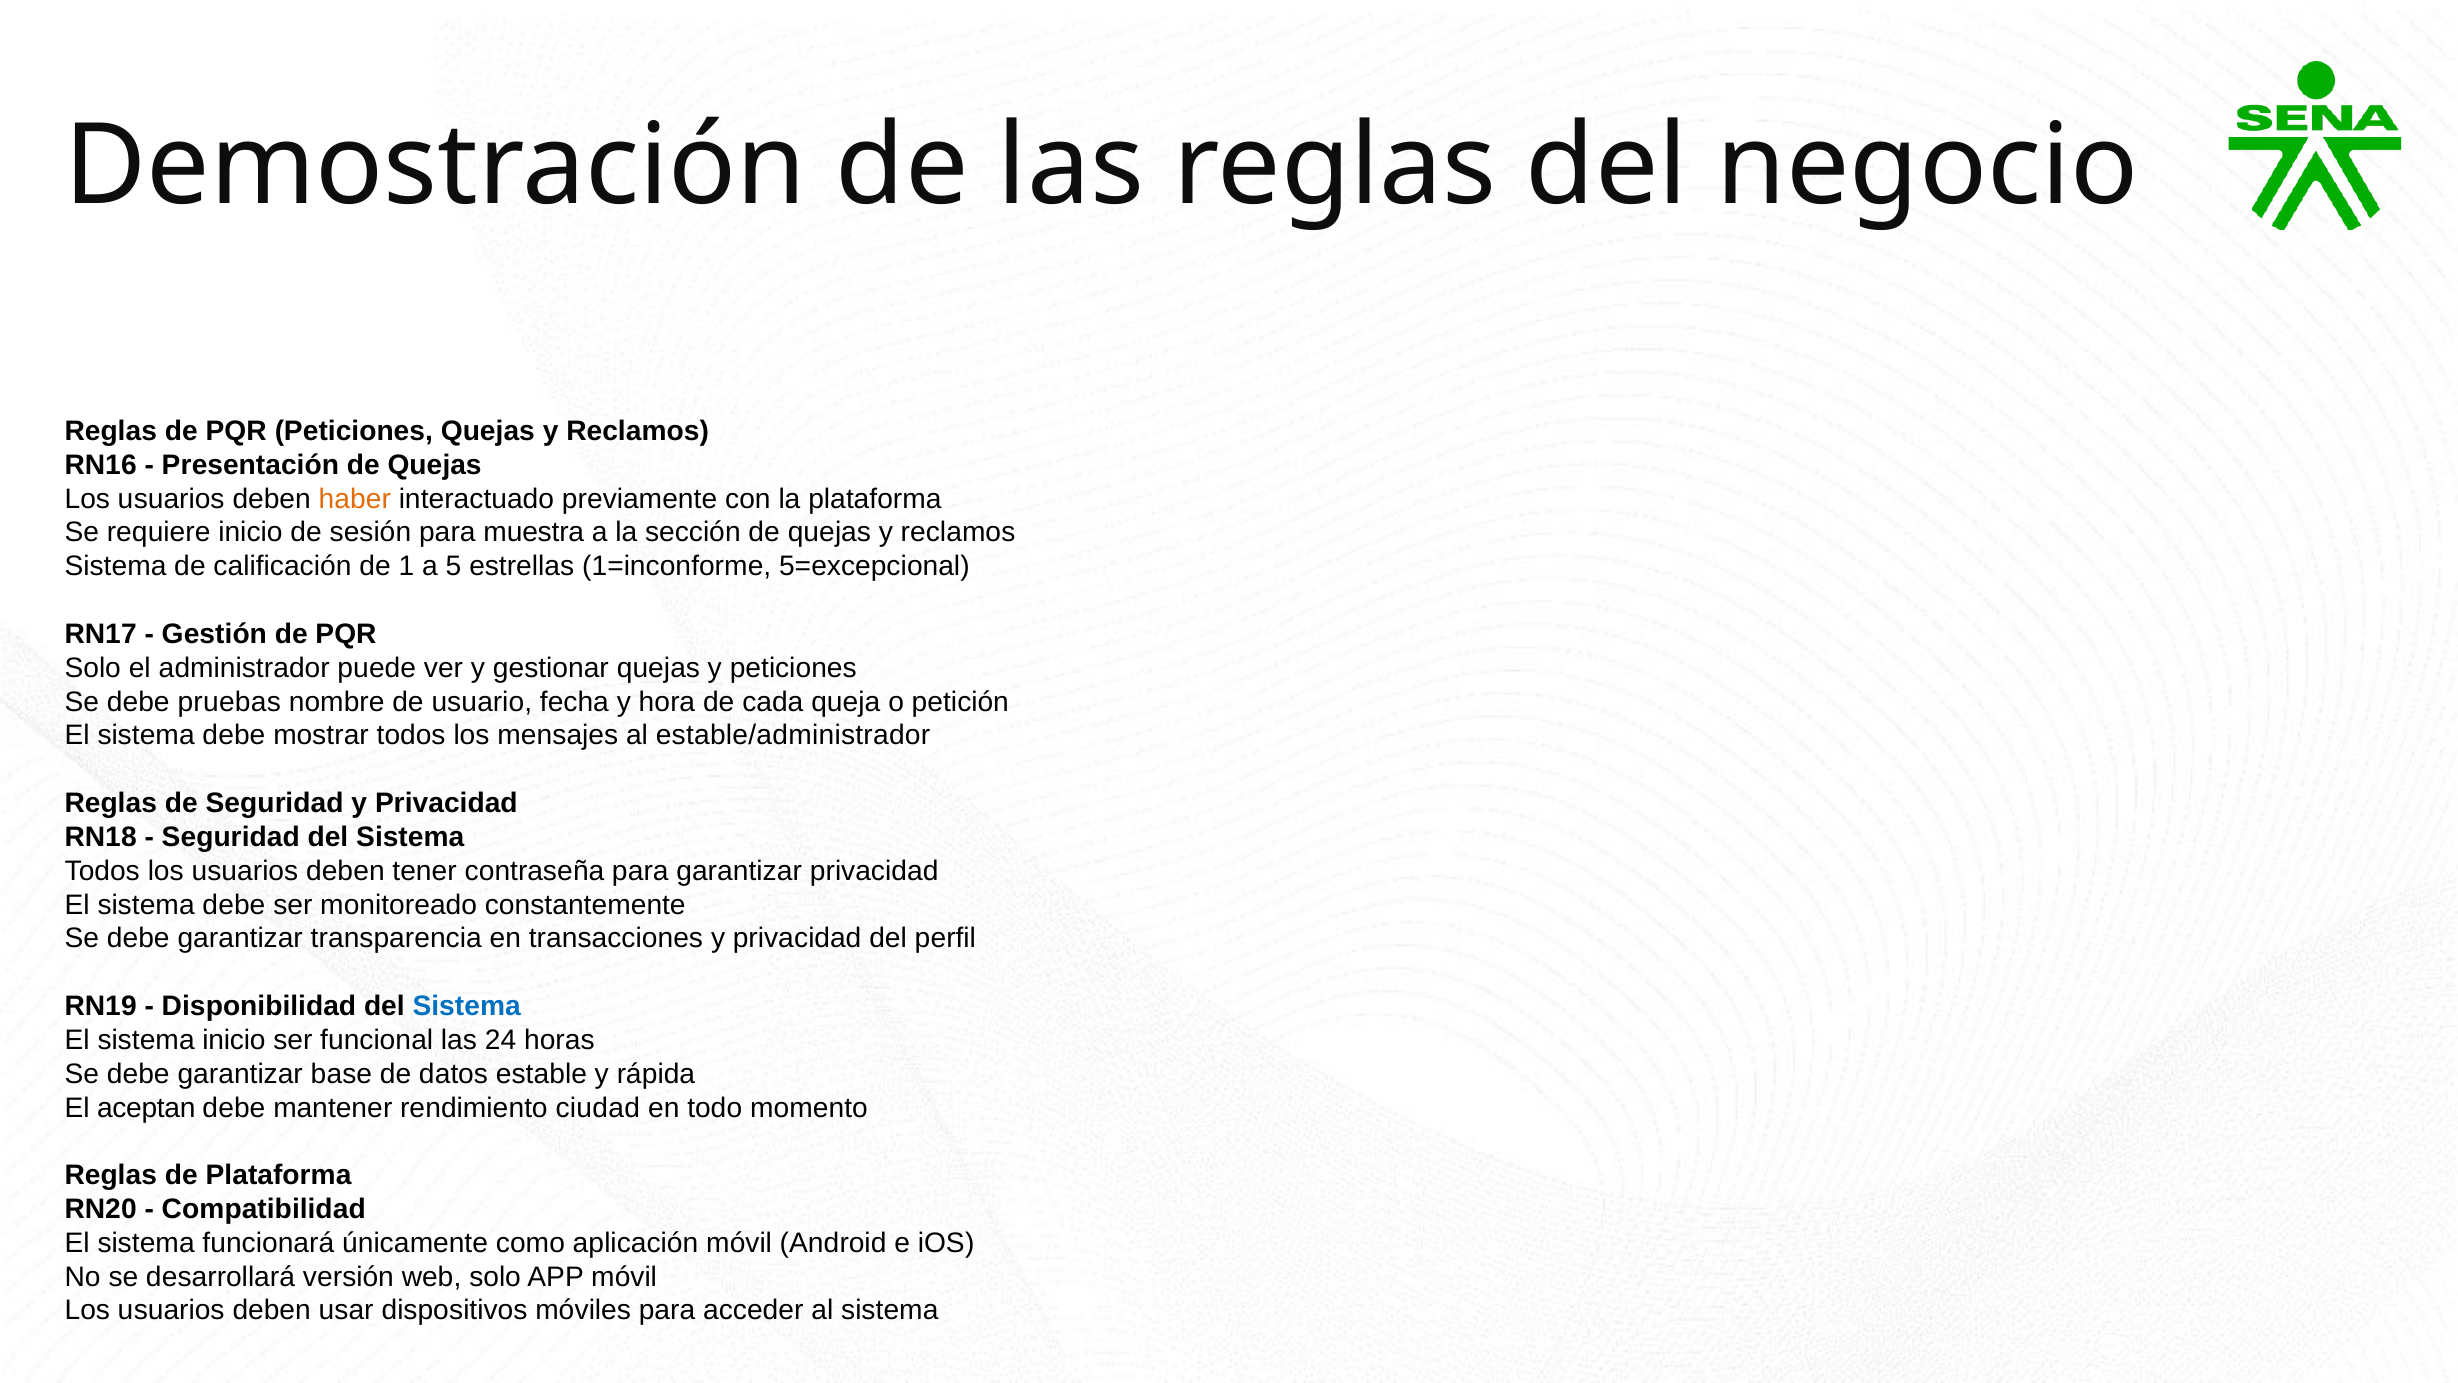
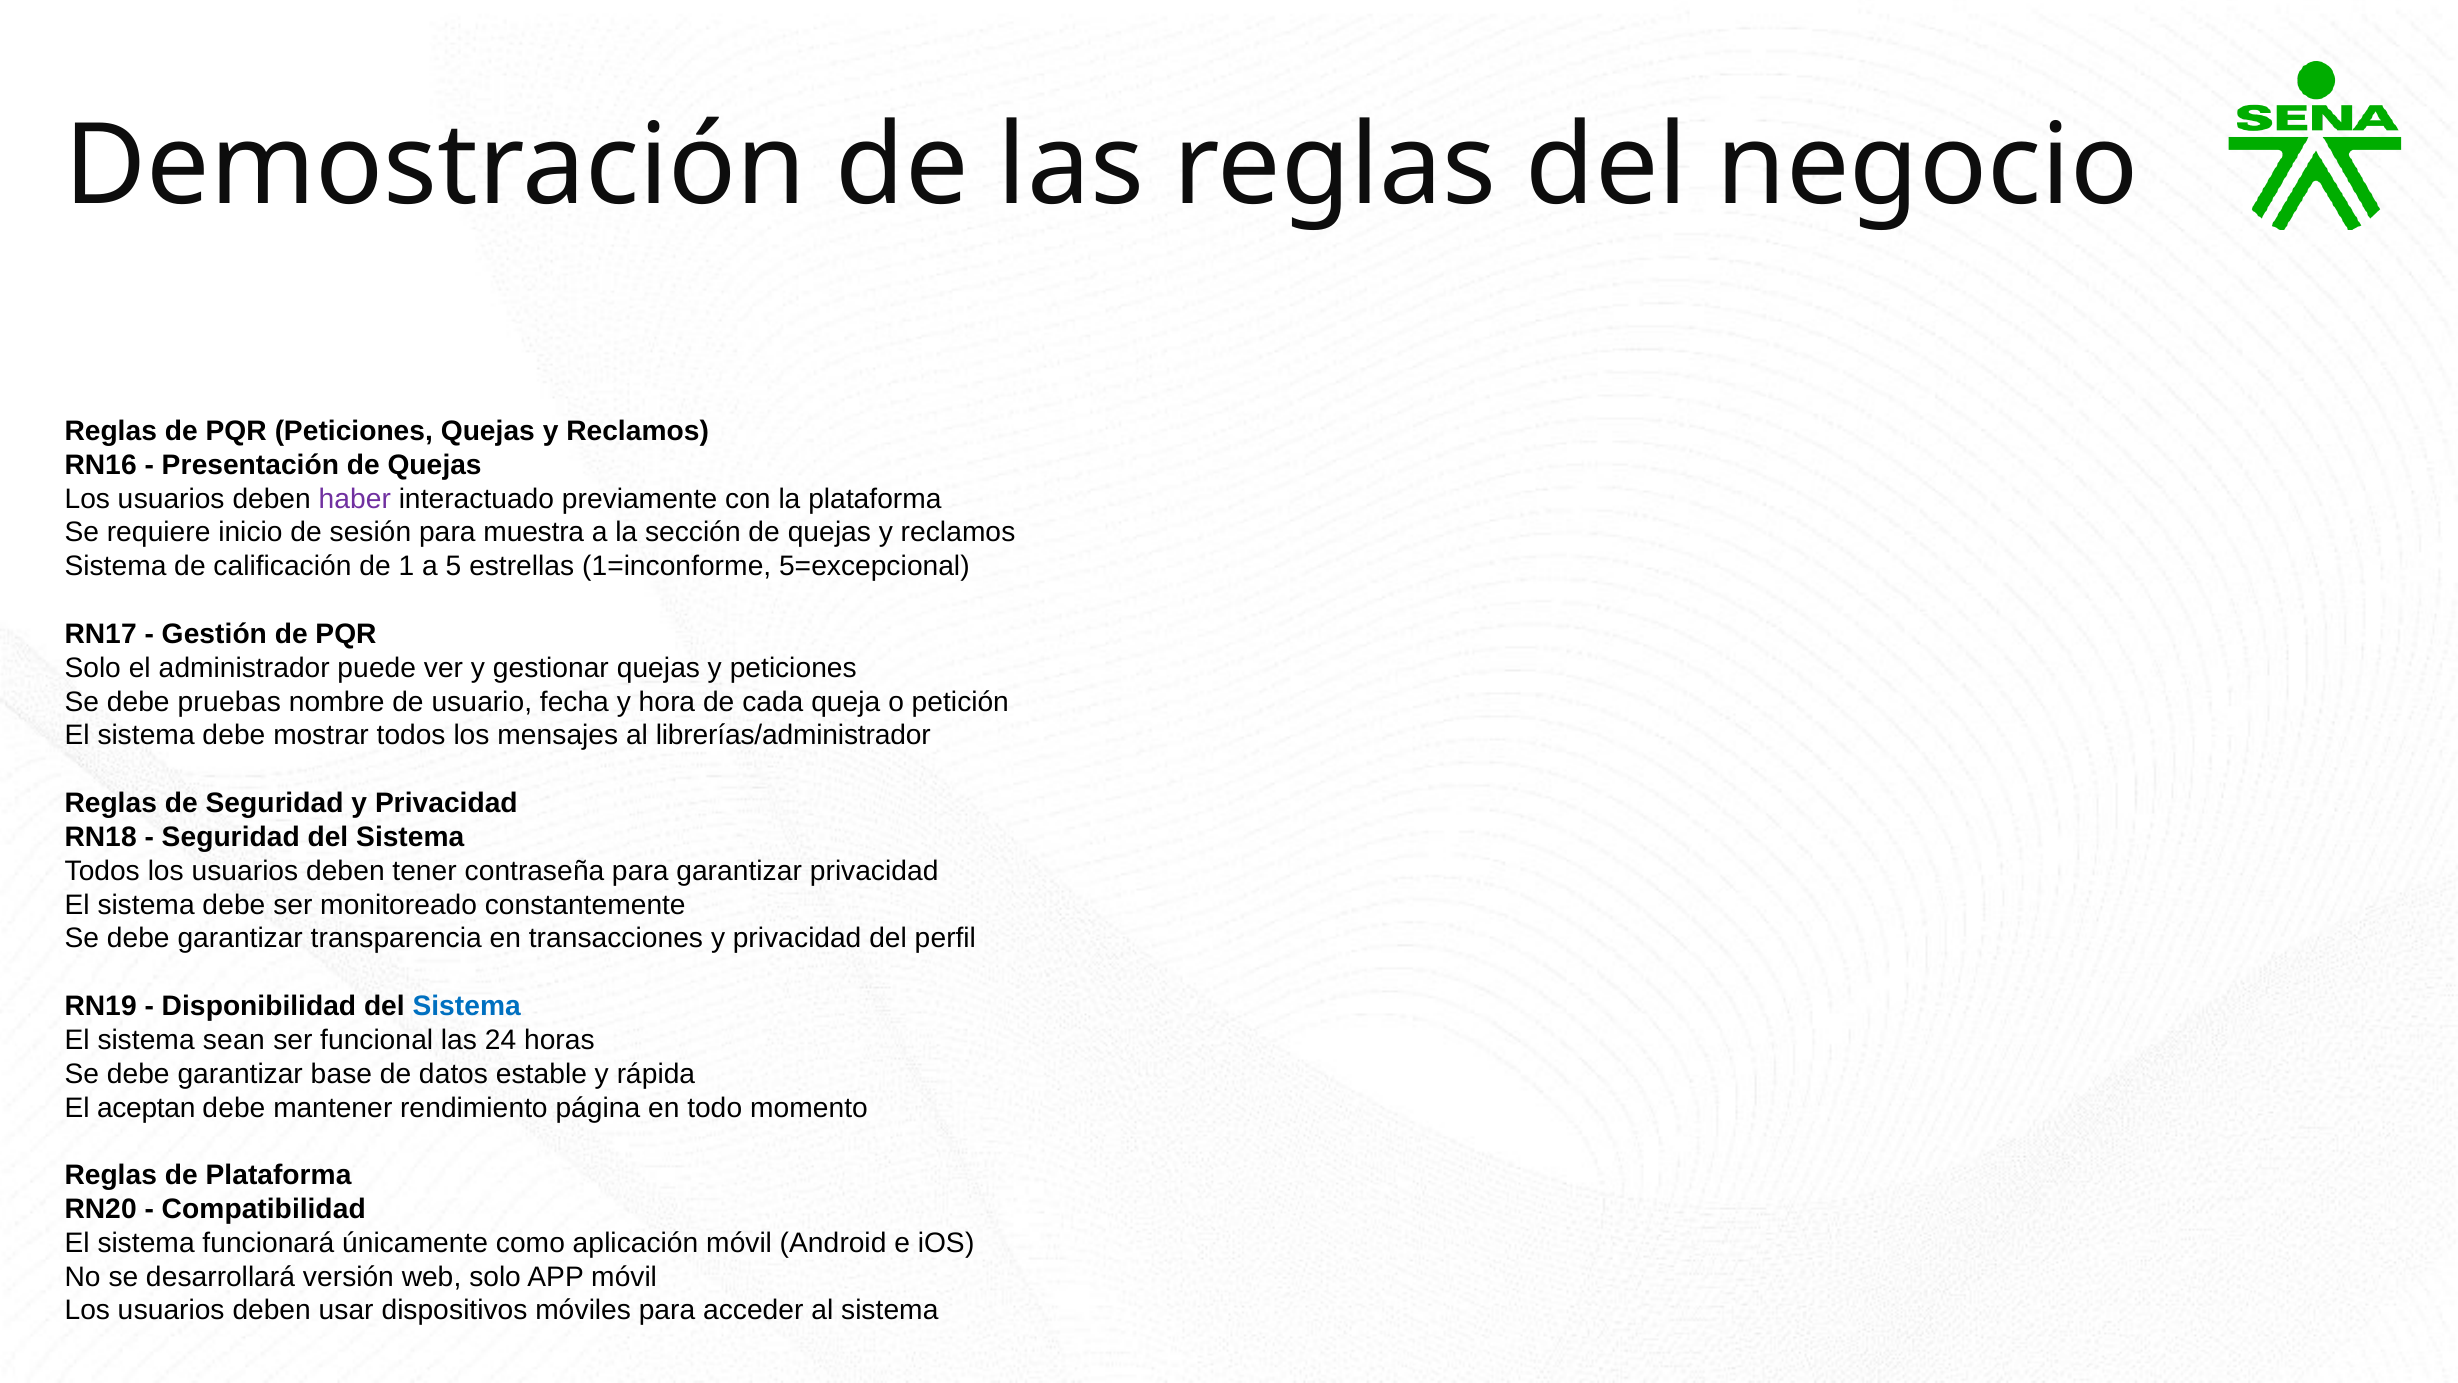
haber colour: orange -> purple (355, 499)
estable/administrador: estable/administrador -> librerías/administrador (793, 735)
sistema inicio: inicio -> sean (234, 1040)
ciudad: ciudad -> página (598, 1107)
